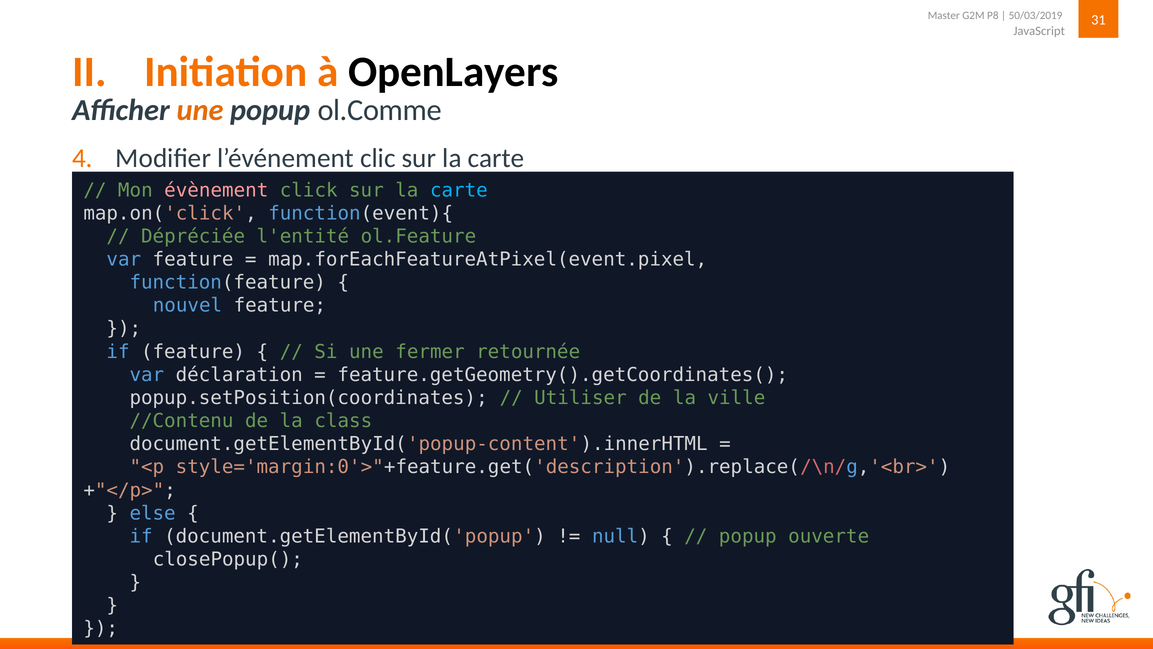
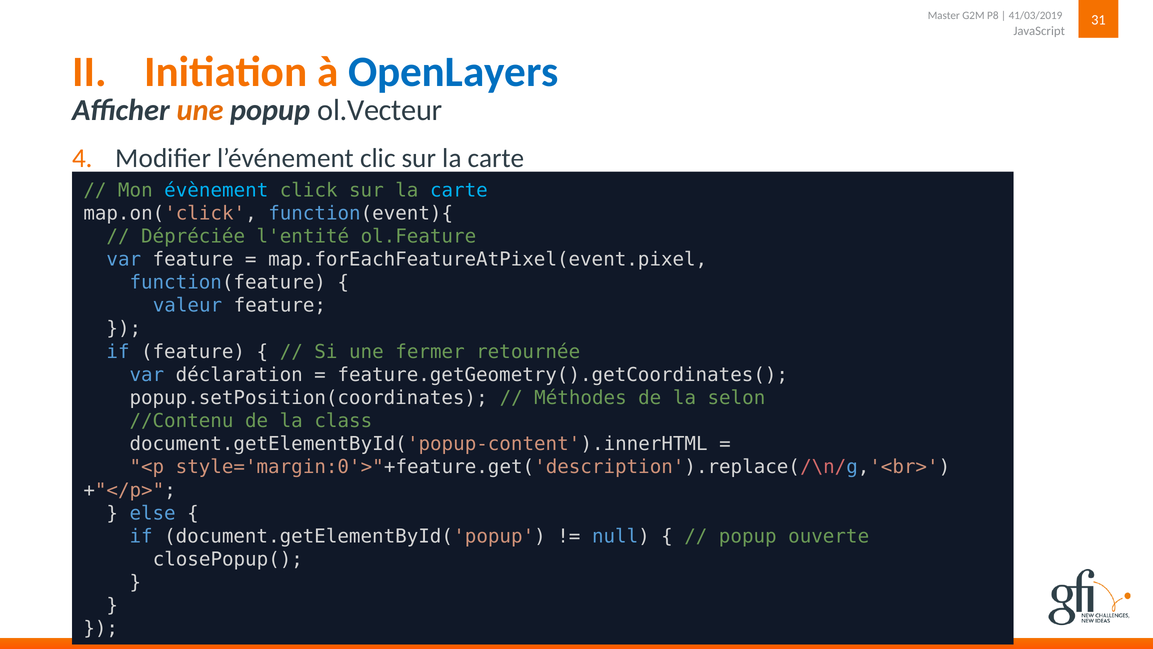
50/03/2019: 50/03/2019 -> 41/03/2019 (1036, 16)
OpenLayers colour: black -> blue (453, 72)
ol.Comme: ol.Comme -> ol.Vecteur (380, 110)
évènement colour: pink -> light blue (216, 190)
nouvel: nouvel -> valeur (187, 305)
Utiliser: Utiliser -> Méthodes (580, 398)
ville: ville -> selon (736, 398)
